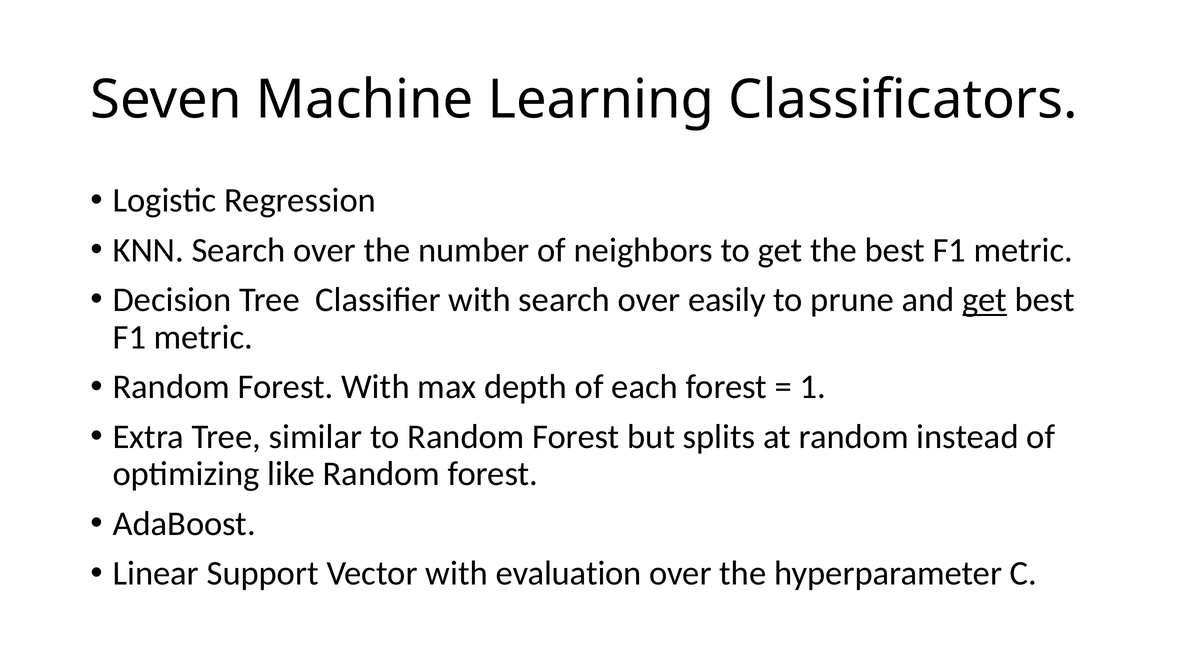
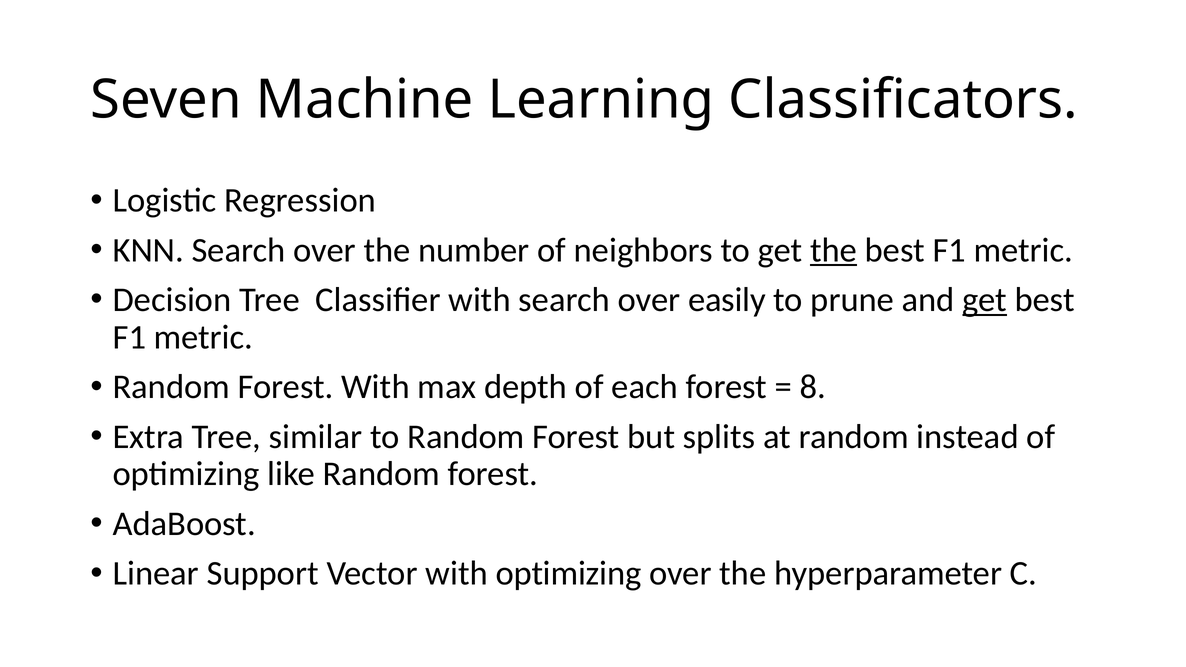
the underline: none -> present (833, 250)
1: 1 -> 8 (813, 387)
with evaluation: evaluation -> optimizing (568, 574)
